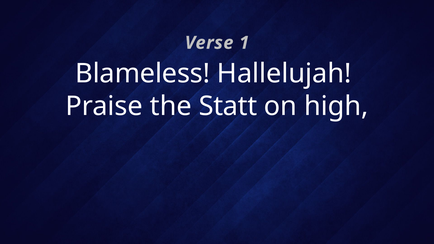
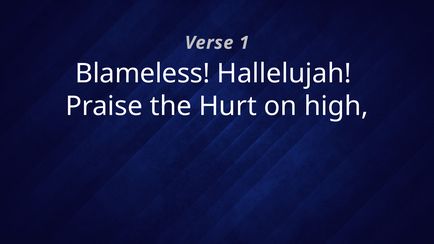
Statt: Statt -> Hurt (228, 106)
